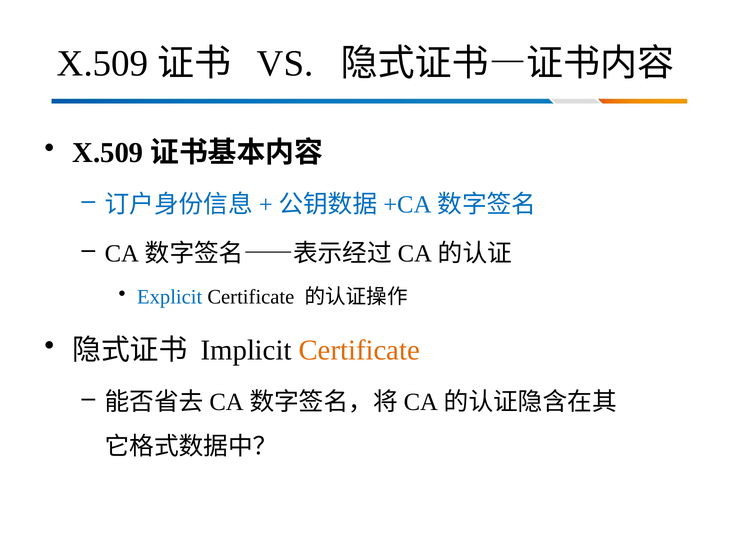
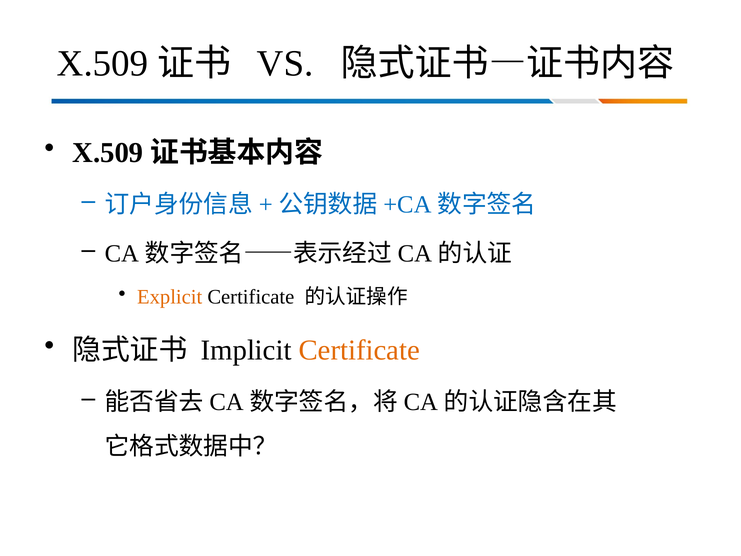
Explicit colour: blue -> orange (170, 297)
